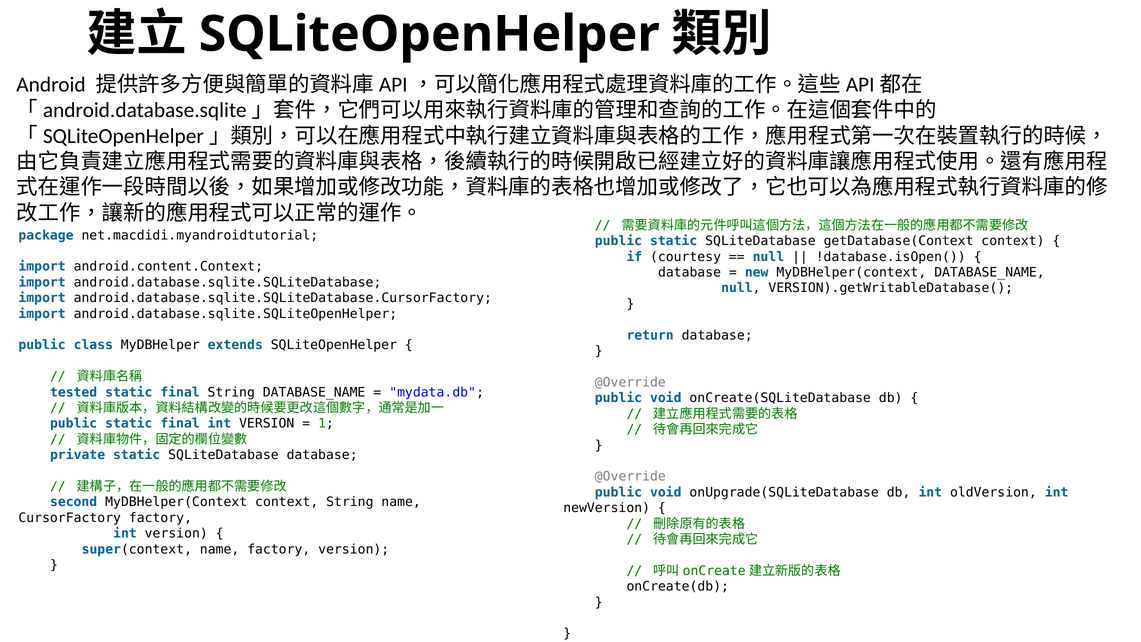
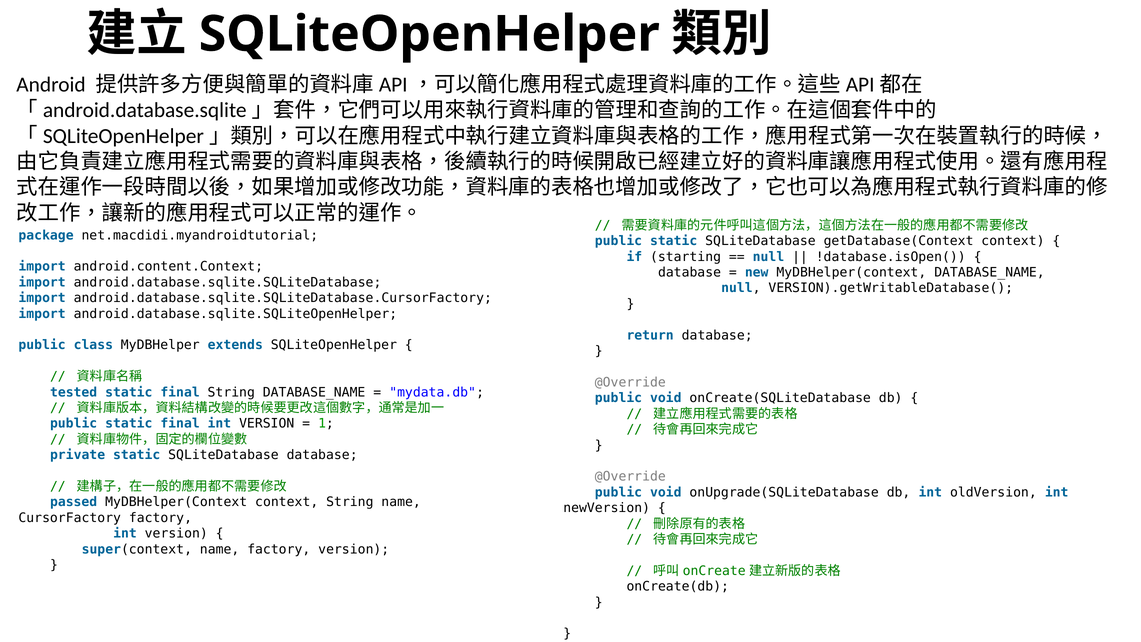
courtesy: courtesy -> starting (686, 257)
second: second -> passed (74, 502)
